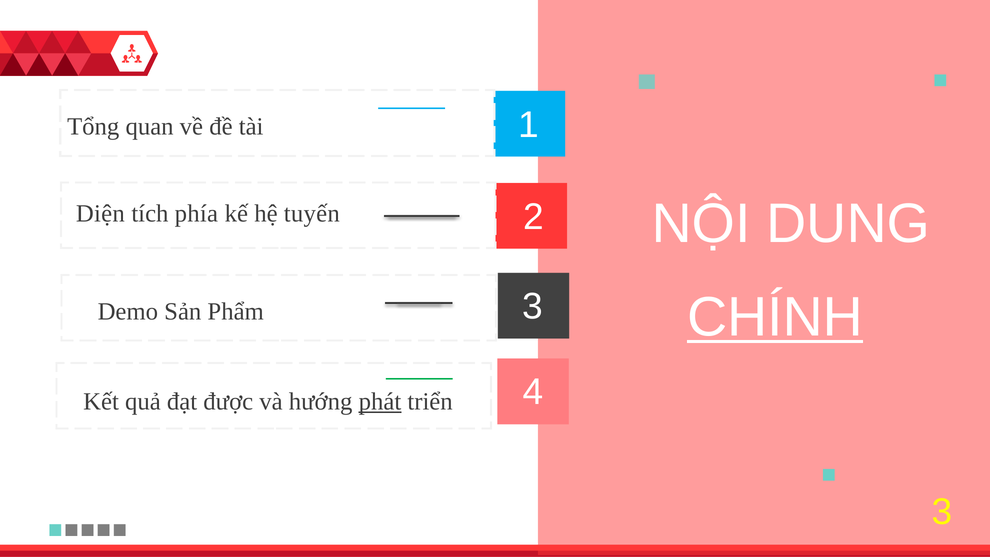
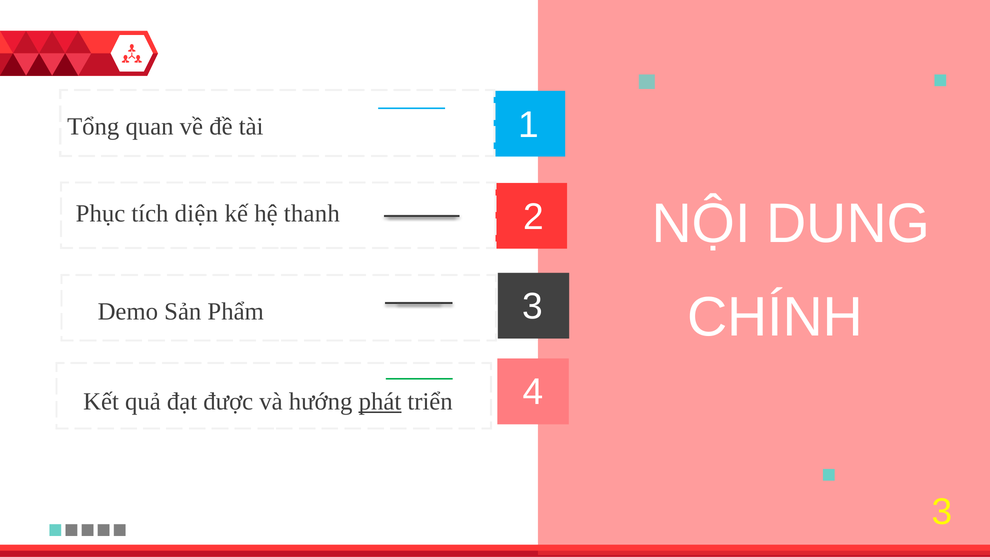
Diện: Diện -> Phục (100, 213)
phía: phía -> diện (196, 213)
tuyến: tuyến -> thanh (312, 213)
CHÍNH underline: present -> none (775, 317)
